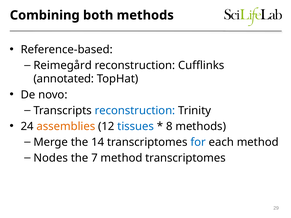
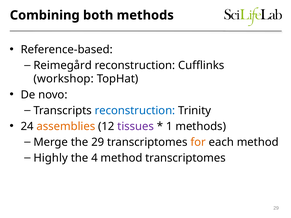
annotated: annotated -> workshop (64, 79)
tissues colour: blue -> purple (136, 126)
8: 8 -> 1 (169, 126)
the 14: 14 -> 29 (98, 142)
for colour: blue -> orange (198, 142)
Nodes: Nodes -> Highly (51, 158)
7: 7 -> 4 (94, 158)
